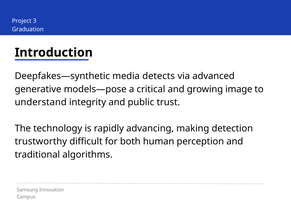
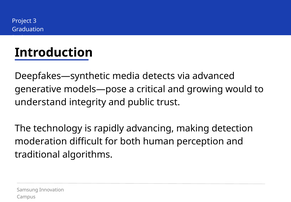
image: image -> would (239, 89)
trustworthy: trustworthy -> moderation (41, 141)
